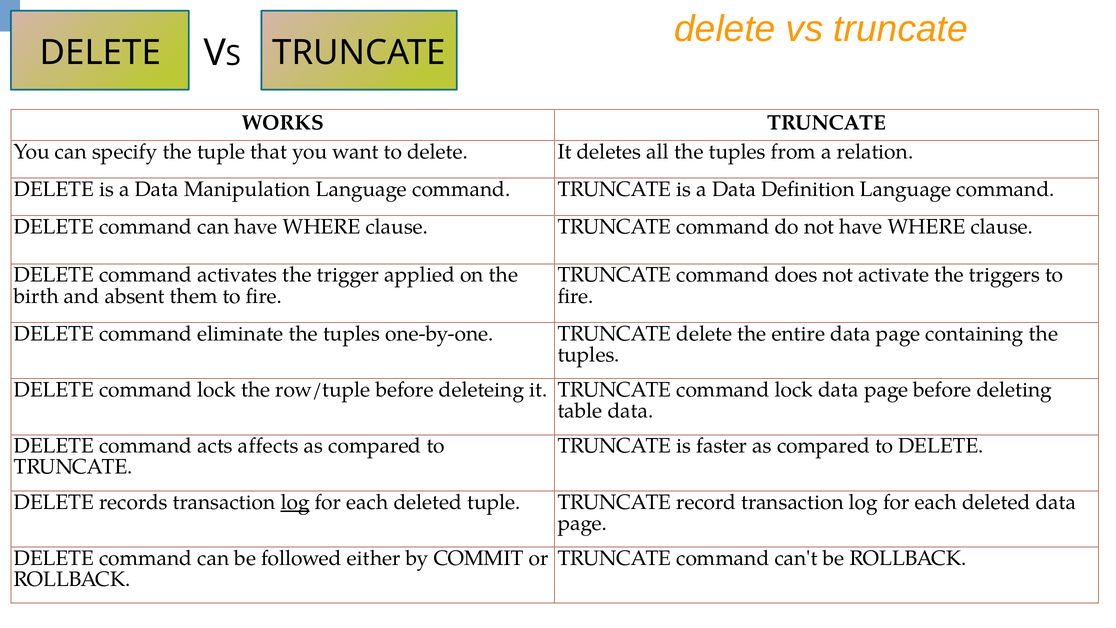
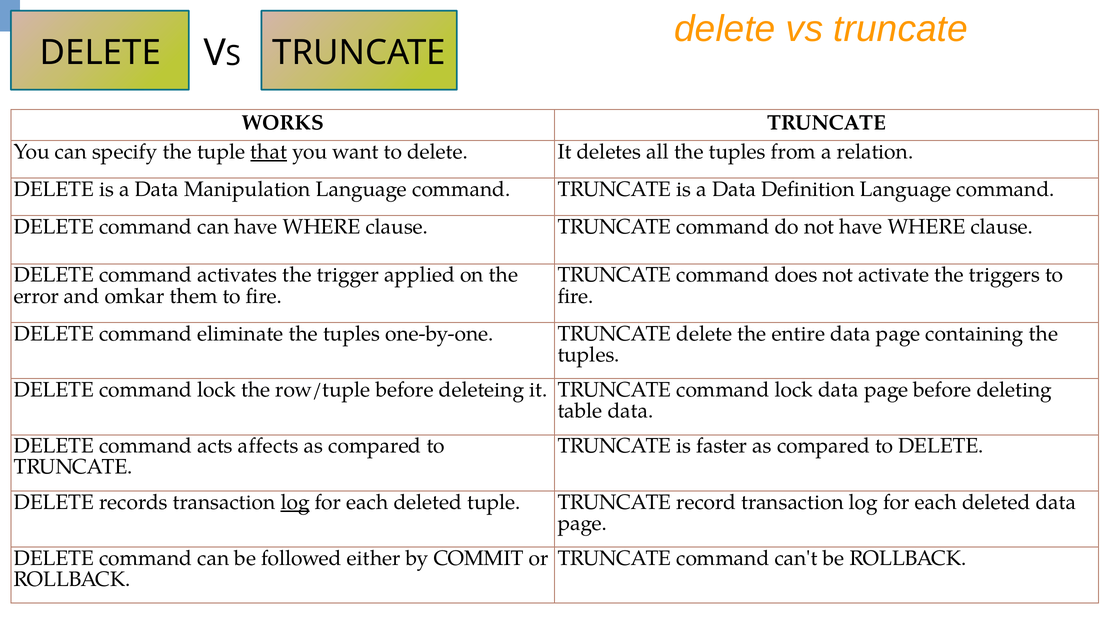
that underline: none -> present (269, 152)
birth: birth -> error (36, 296)
absent: absent -> omkar (135, 296)
